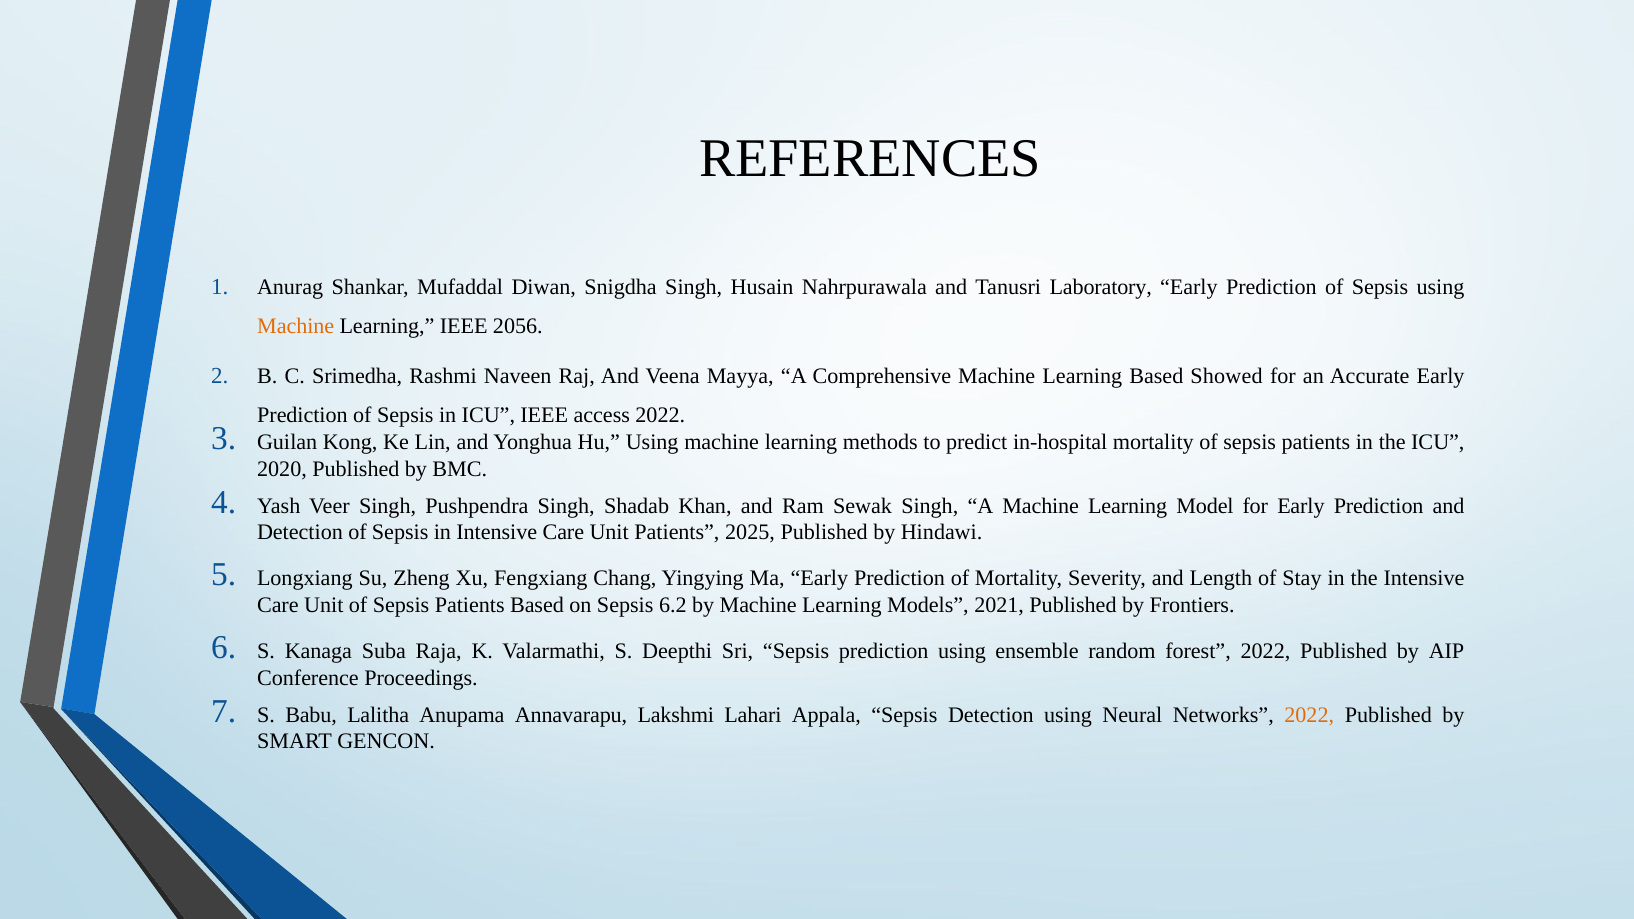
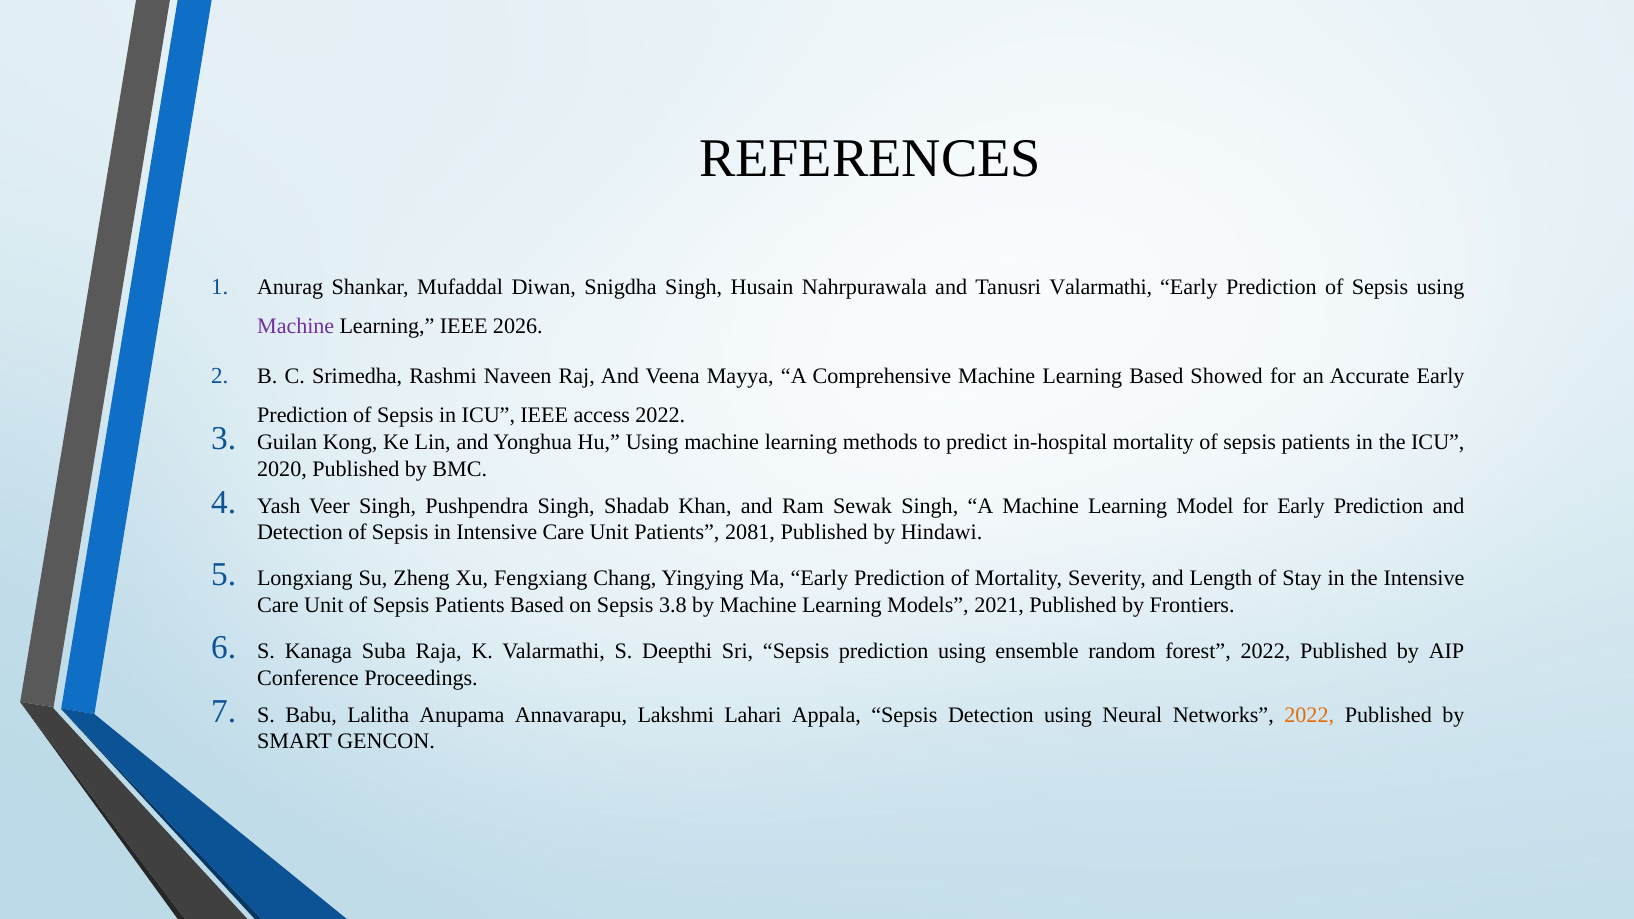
Tanusri Laboratory: Laboratory -> Valarmathi (1101, 287)
Machine colour: orange -> purple (296, 327)
2056: 2056 -> 2026 (518, 327)
2025: 2025 -> 2081 (750, 533)
6.2: 6.2 -> 3.8 (673, 605)
